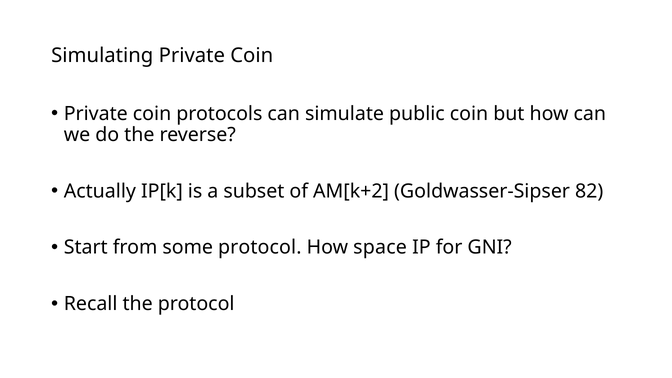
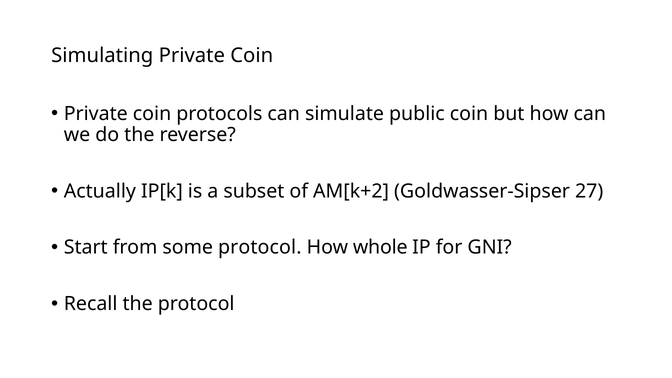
82: 82 -> 27 (589, 191)
space: space -> whole (380, 247)
